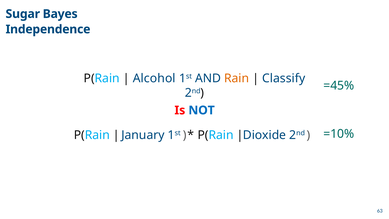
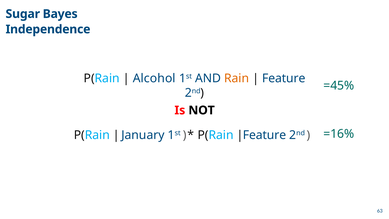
Classify: Classify -> Feature (284, 78)
NOT colour: blue -> black (202, 110)
Dioxide: Dioxide -> Feature (265, 135)
=10%: =10% -> =16% (339, 134)
